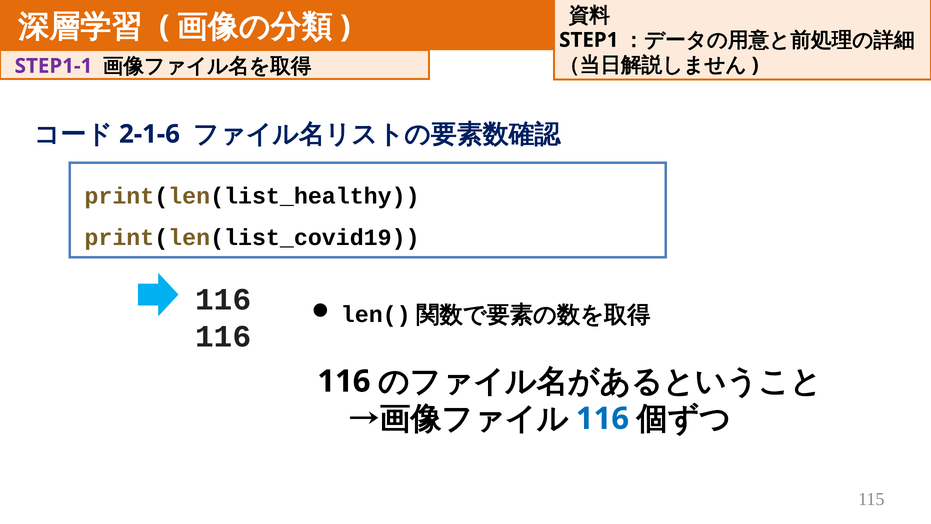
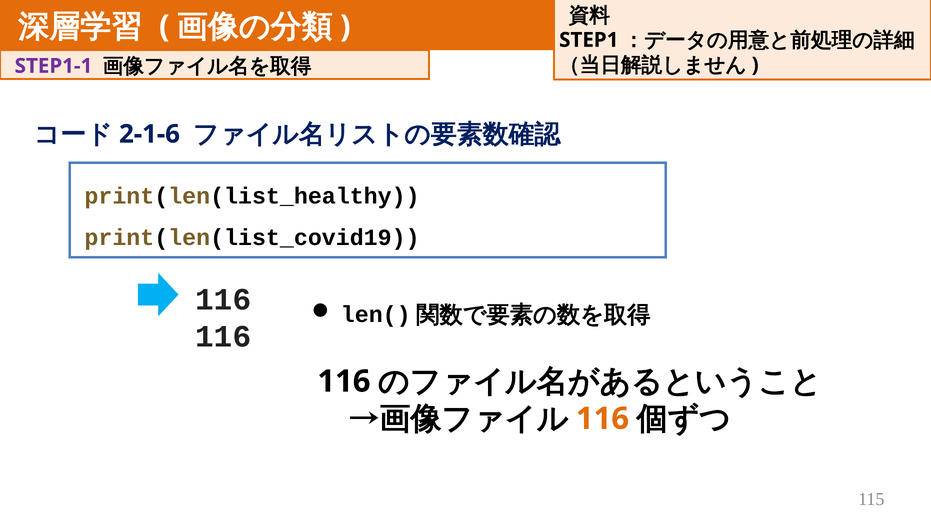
116 colour: blue -> orange (602, 418)
